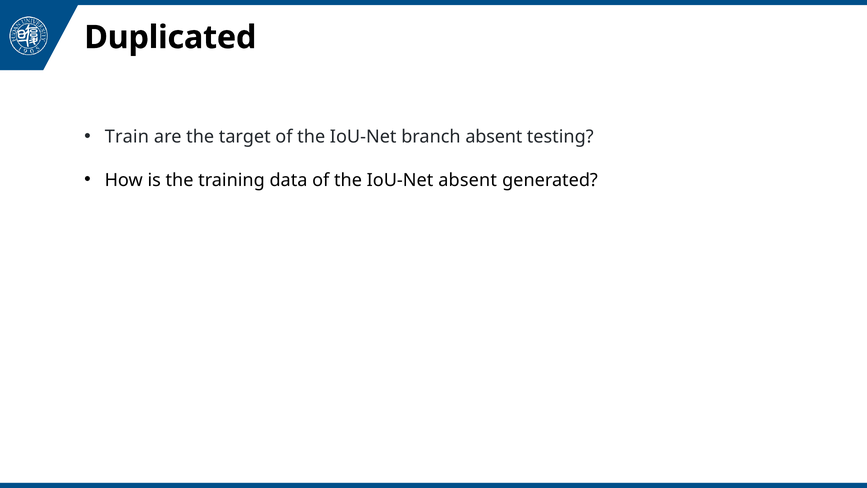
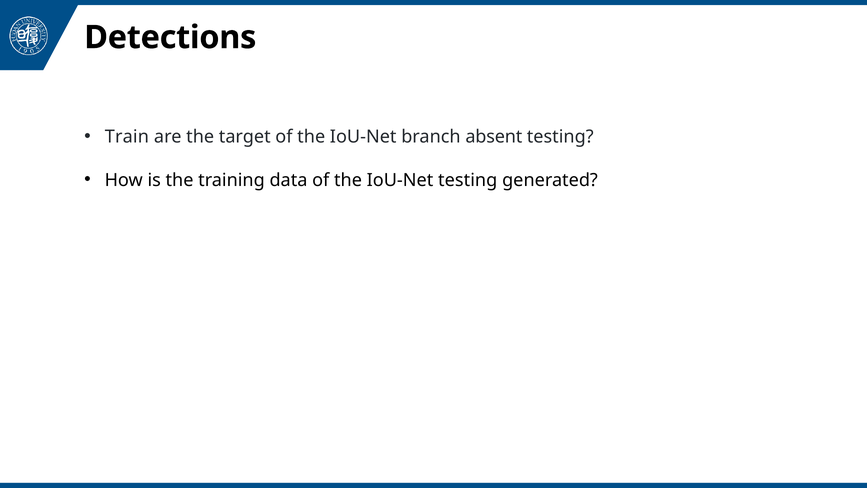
Duplicated: Duplicated -> Detections (170, 37)
IoU-Net absent: absent -> testing (468, 180)
